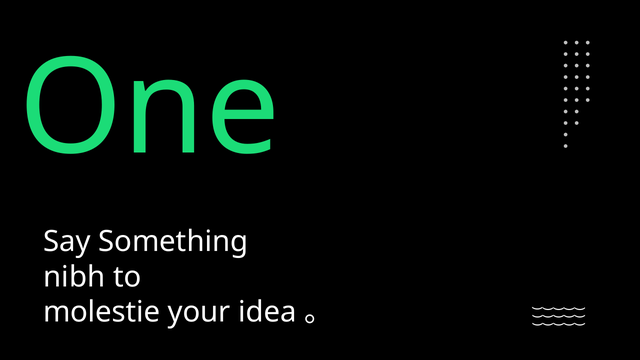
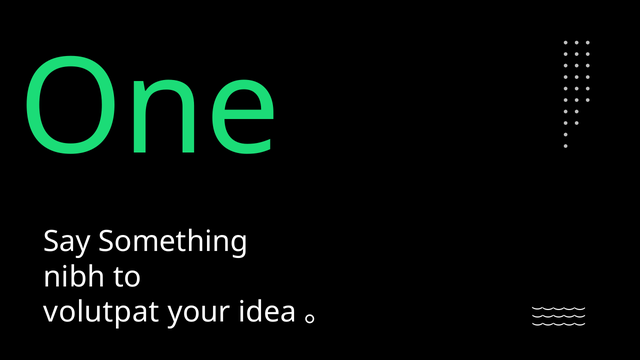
molestie: molestie -> volutpat (101, 312)
